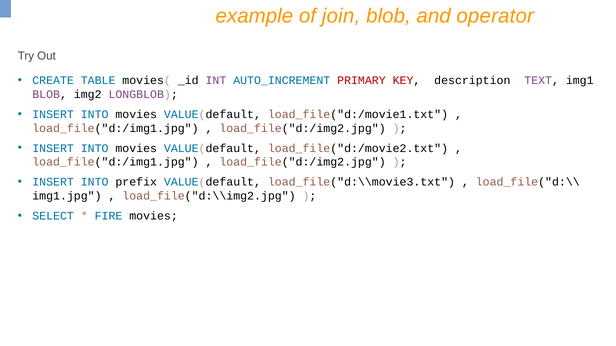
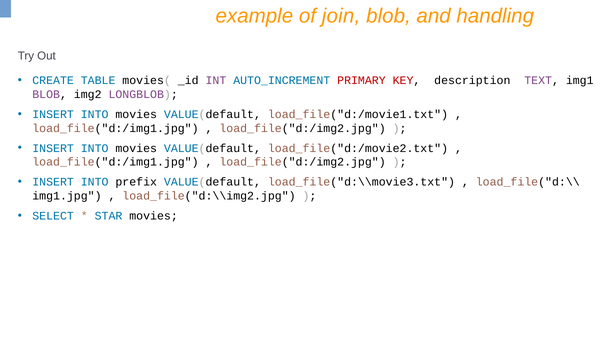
operator: operator -> handling (495, 16)
FIRE: FIRE -> STAR (109, 216)
